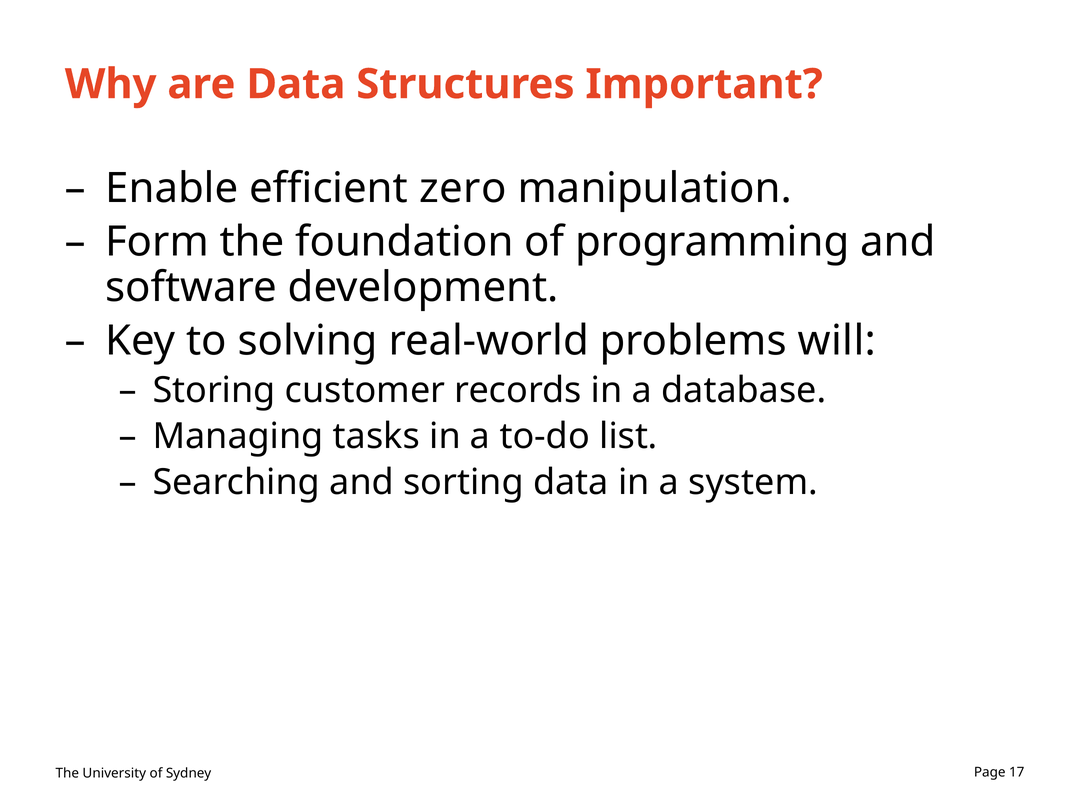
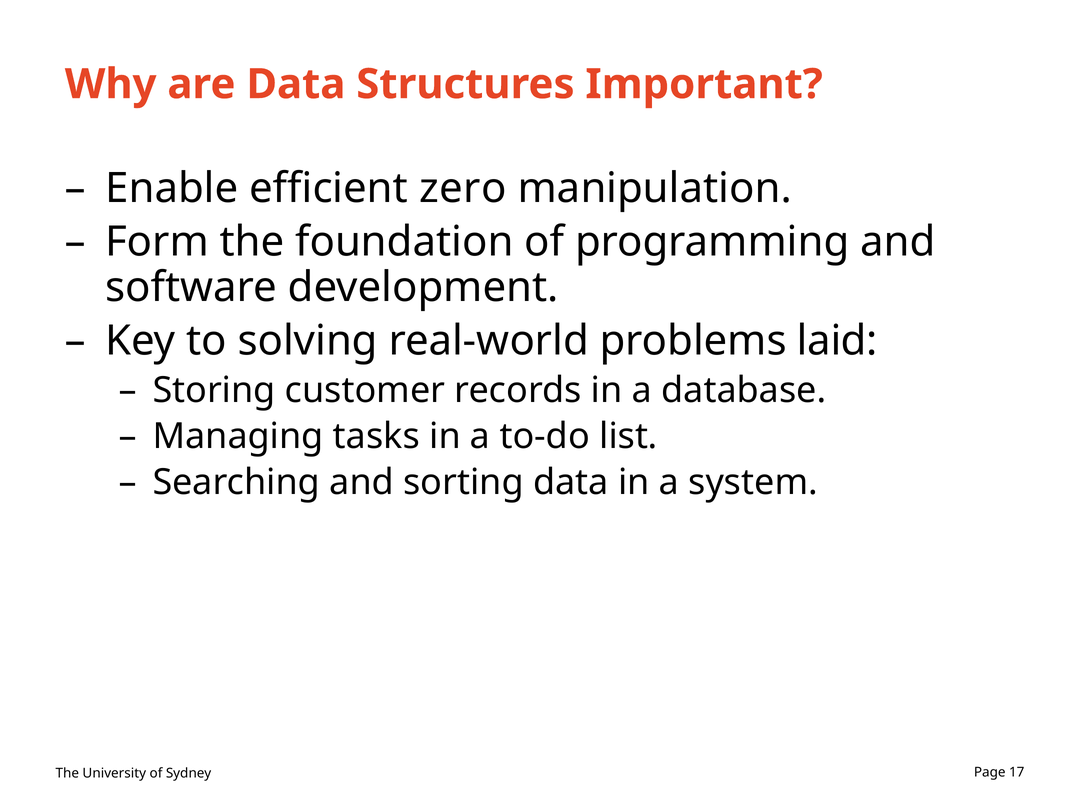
will: will -> laid (837, 341)
